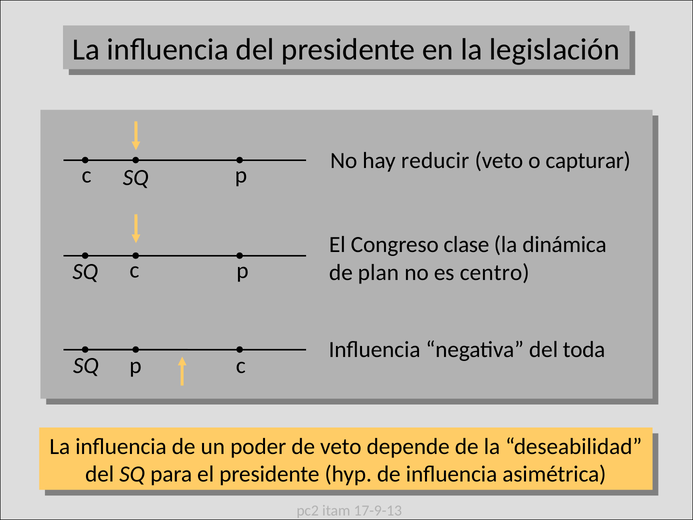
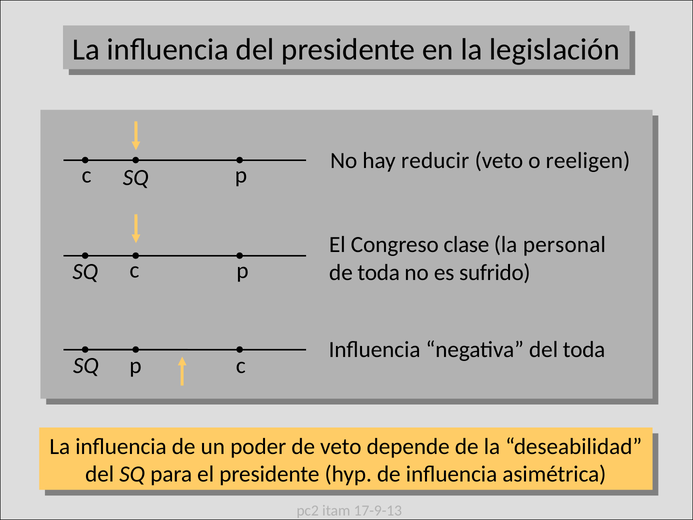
capturar: capturar -> reeligen (588, 161)
dinámica: dinámica -> personal (564, 245)
de plan: plan -> toda (379, 272)
centro: centro -> sufrido (495, 272)
